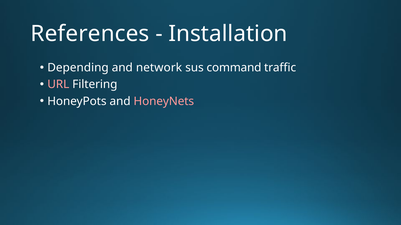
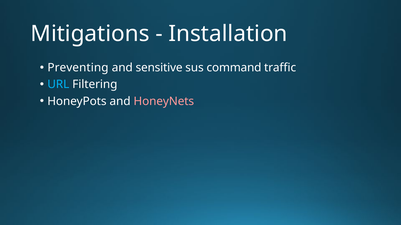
References: References -> Mitigations (90, 34)
Depending: Depending -> Preventing (78, 68)
network: network -> sensitive (159, 68)
URL colour: pink -> light blue (58, 85)
